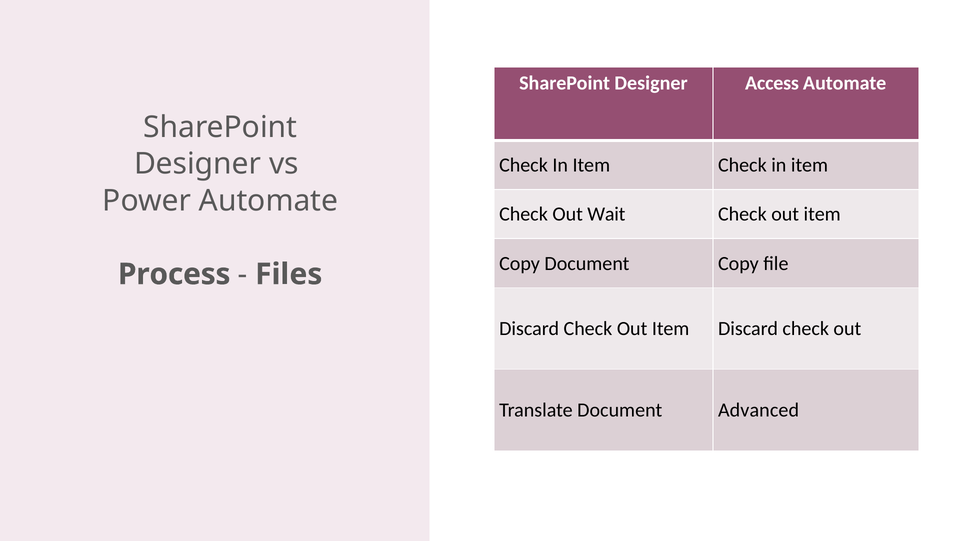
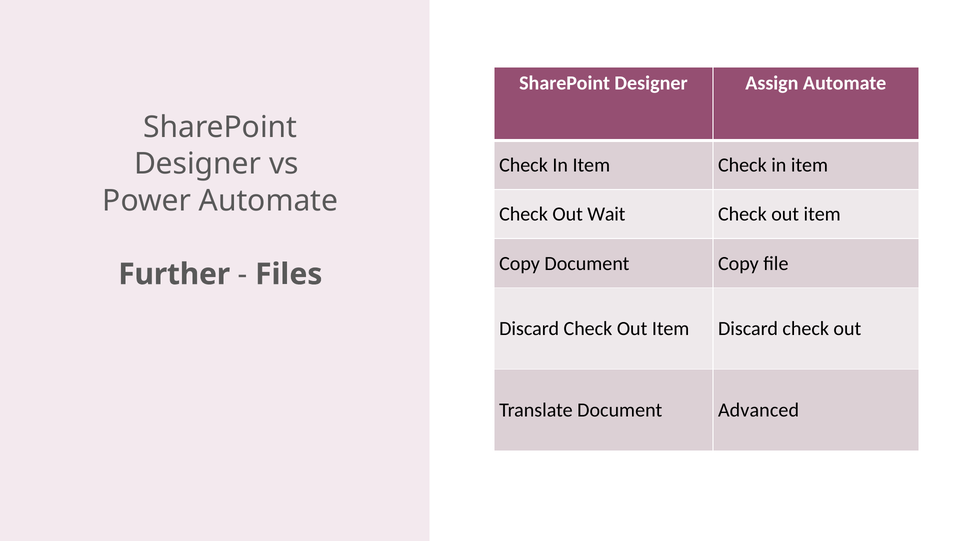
Access: Access -> Assign (772, 83)
Process: Process -> Further (174, 274)
